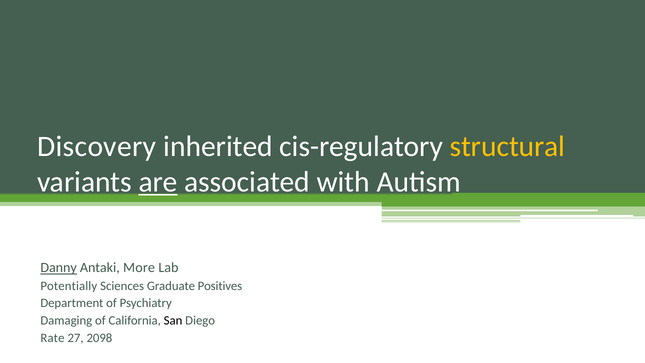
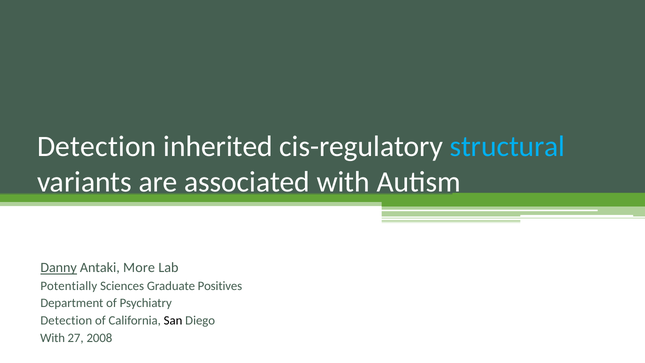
Discovery: Discovery -> Detection (97, 147)
structural colour: yellow -> light blue (507, 147)
are underline: present -> none (158, 182)
Damaging: Damaging -> Detection (66, 320)
Rate: Rate -> With (53, 338)
2098: 2098 -> 2008 (99, 338)
